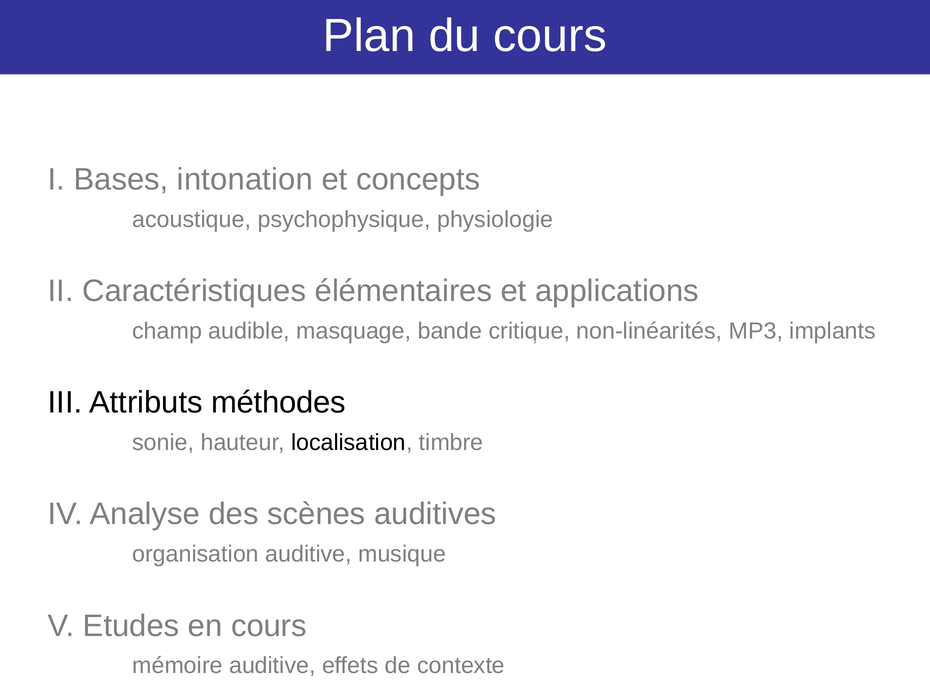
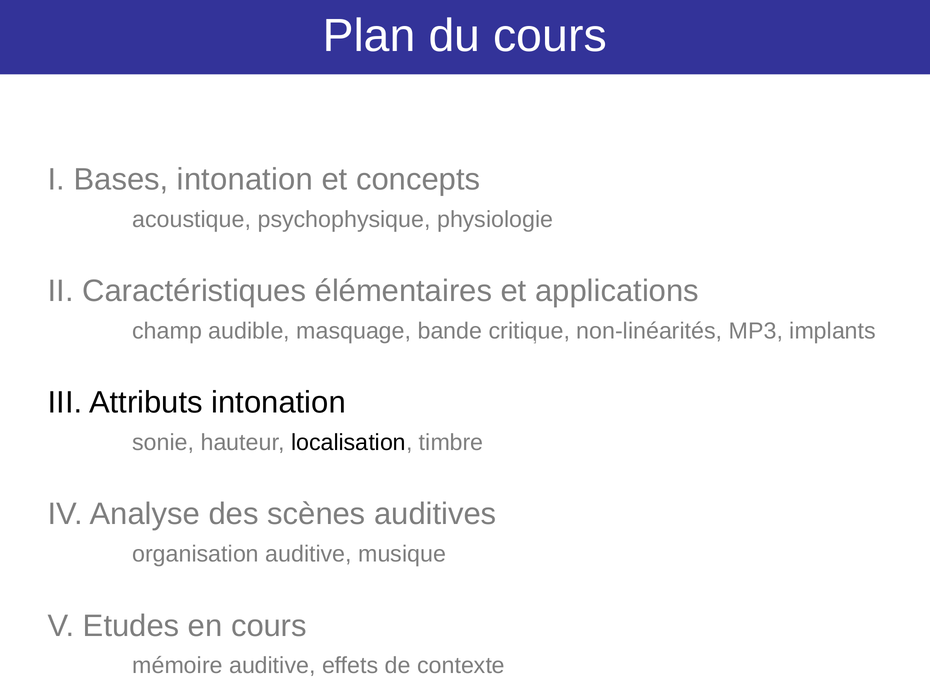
Attributs méthodes: méthodes -> intonation (279, 403)
